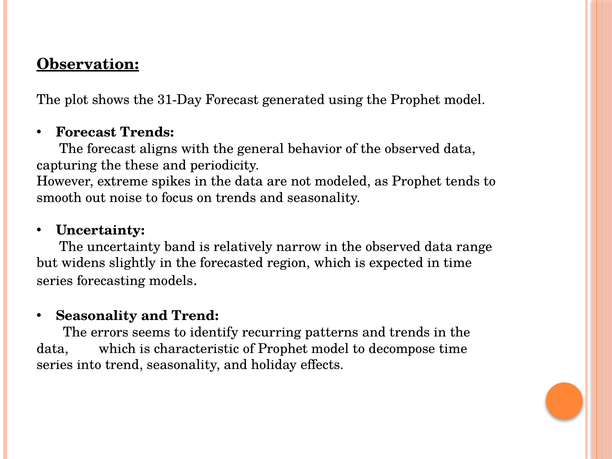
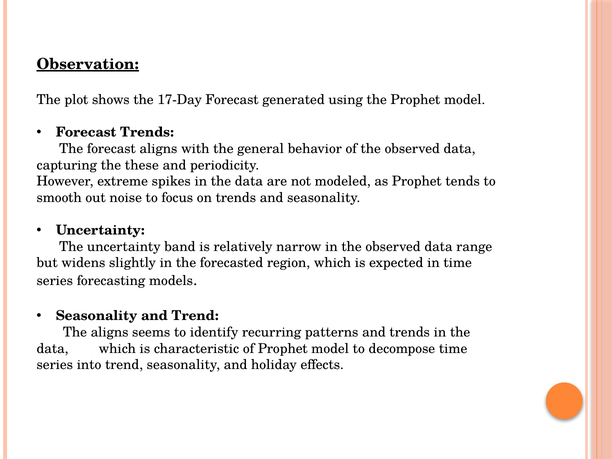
31-Day: 31-Day -> 17-Day (180, 100)
The errors: errors -> aligns (110, 332)
